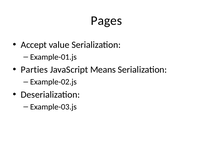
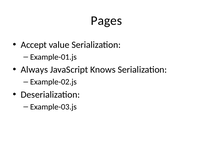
Parties: Parties -> Always (34, 70)
Means: Means -> Knows (103, 70)
